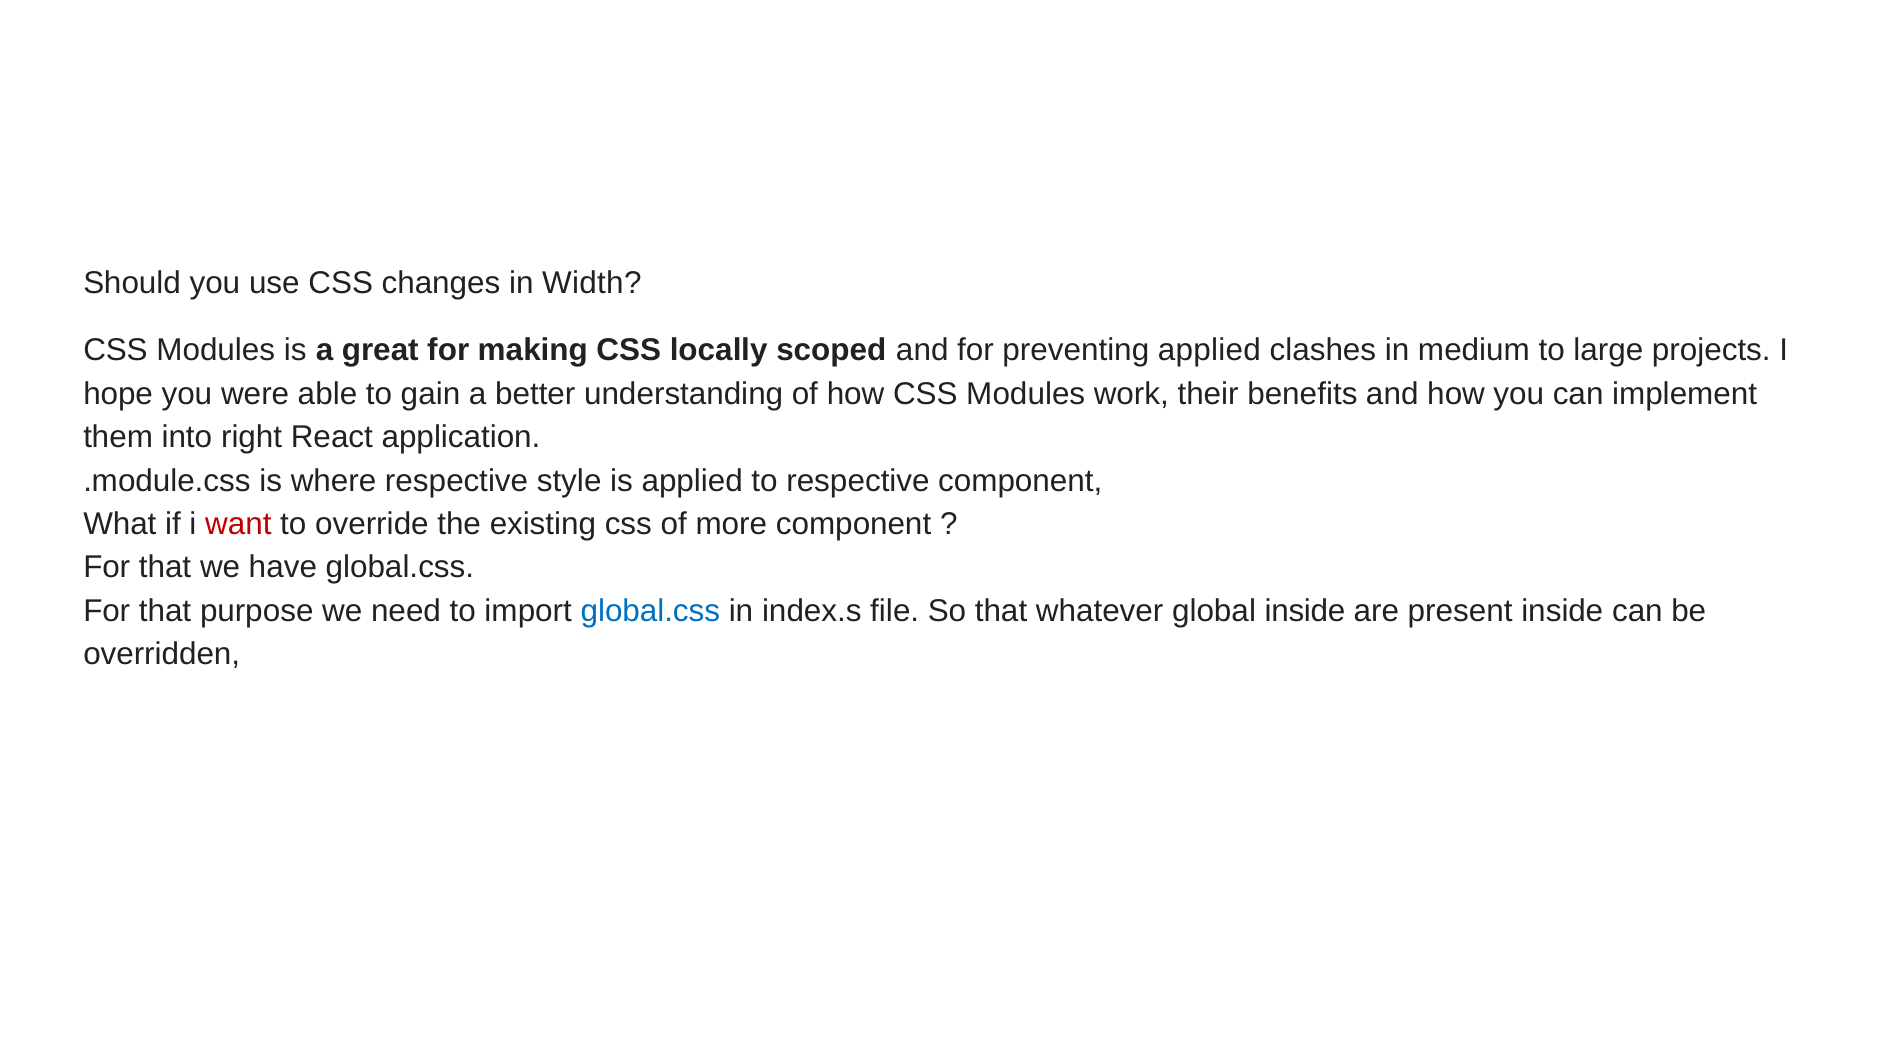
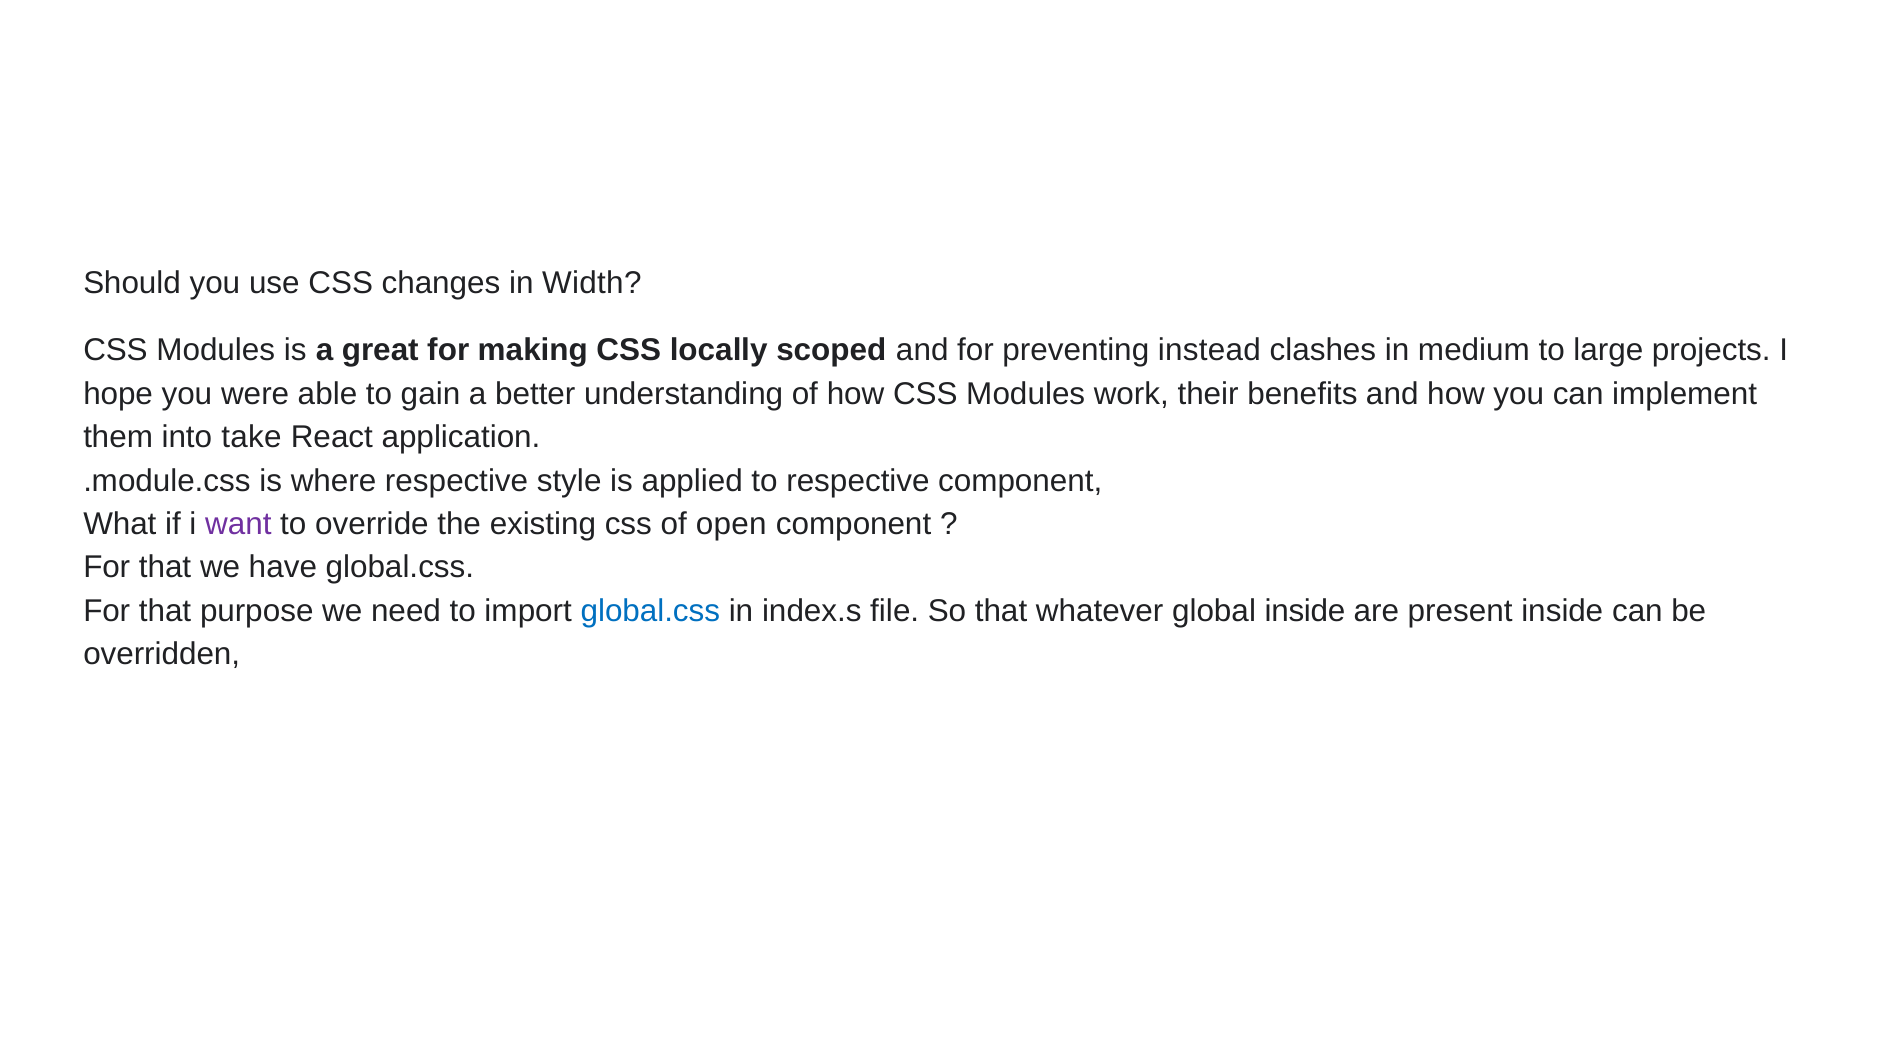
preventing applied: applied -> instead (1209, 351)
right: right -> take (251, 437)
want colour: red -> purple (238, 524)
more: more -> open (731, 524)
